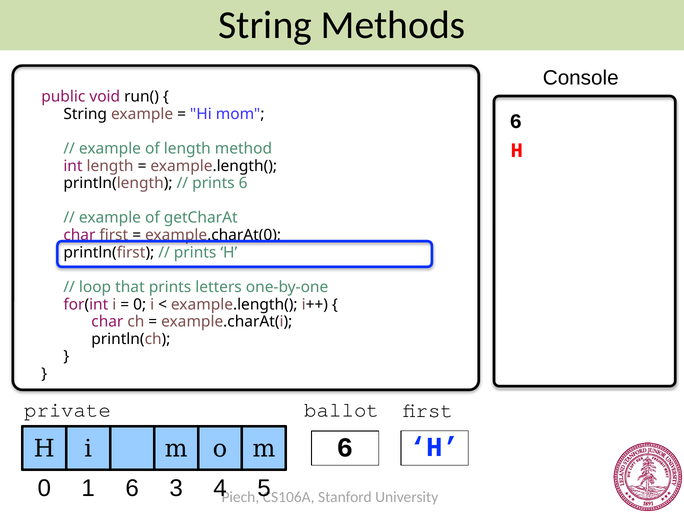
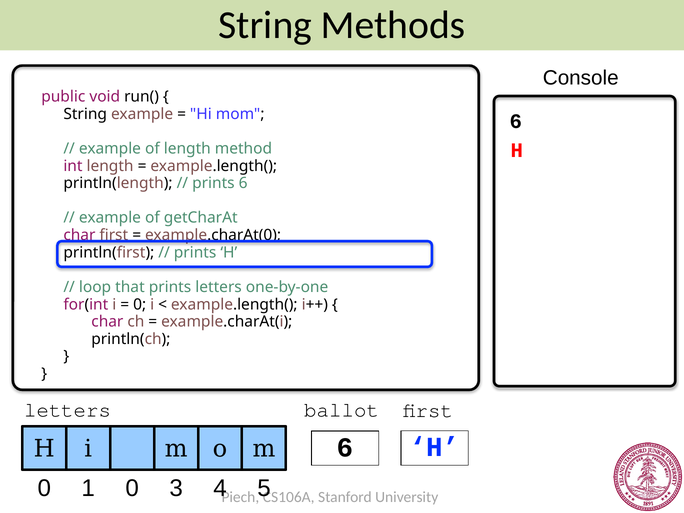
private: private -> letters (68, 410)
1 6: 6 -> 0 (132, 488)
